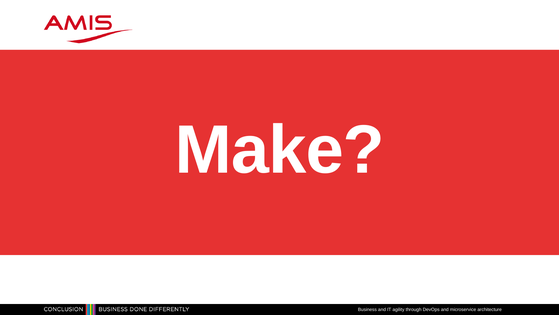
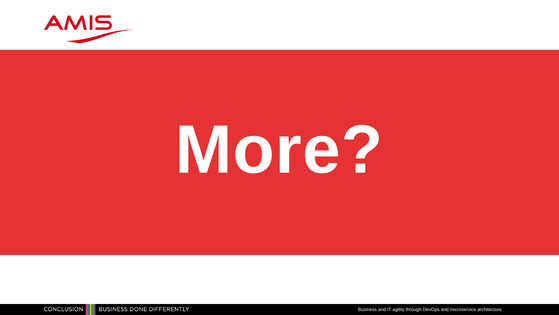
Make: Make -> More (279, 150)
